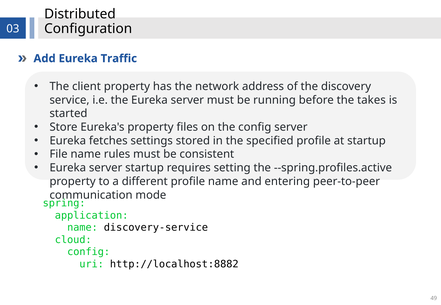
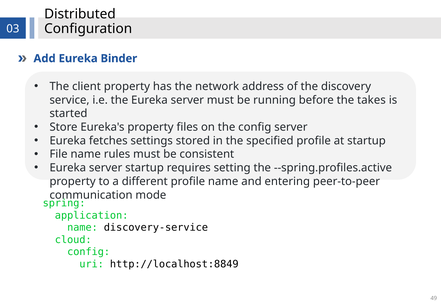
Traffic: Traffic -> Binder (119, 59)
http://localhost:8882: http://localhost:8882 -> http://localhost:8849 (174, 264)
